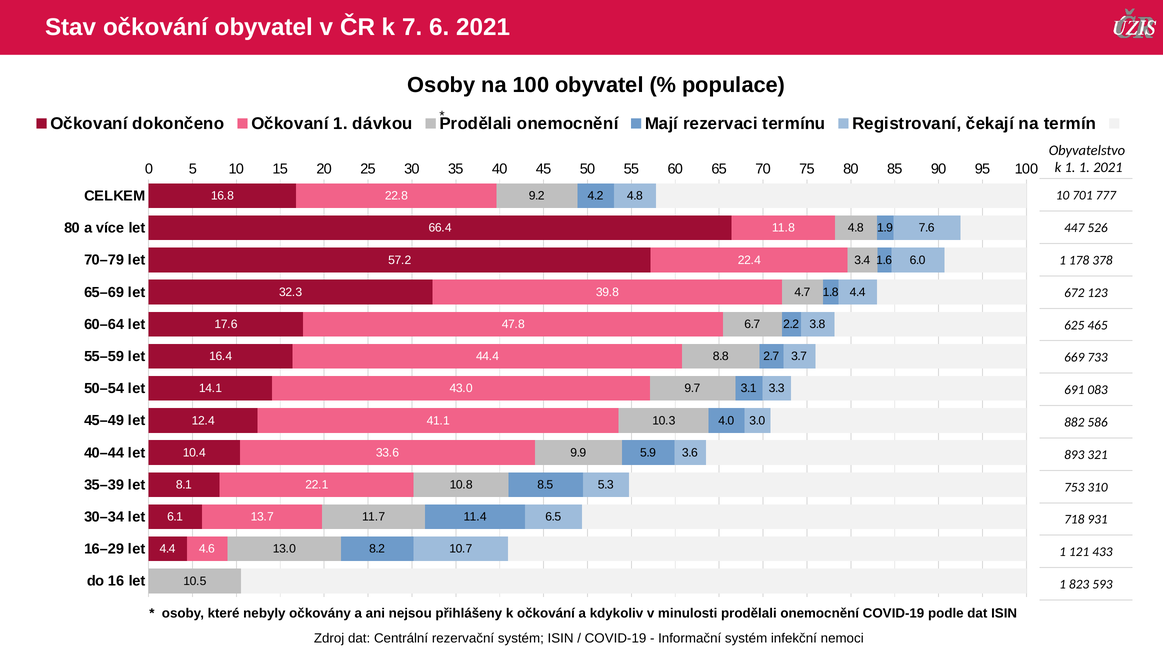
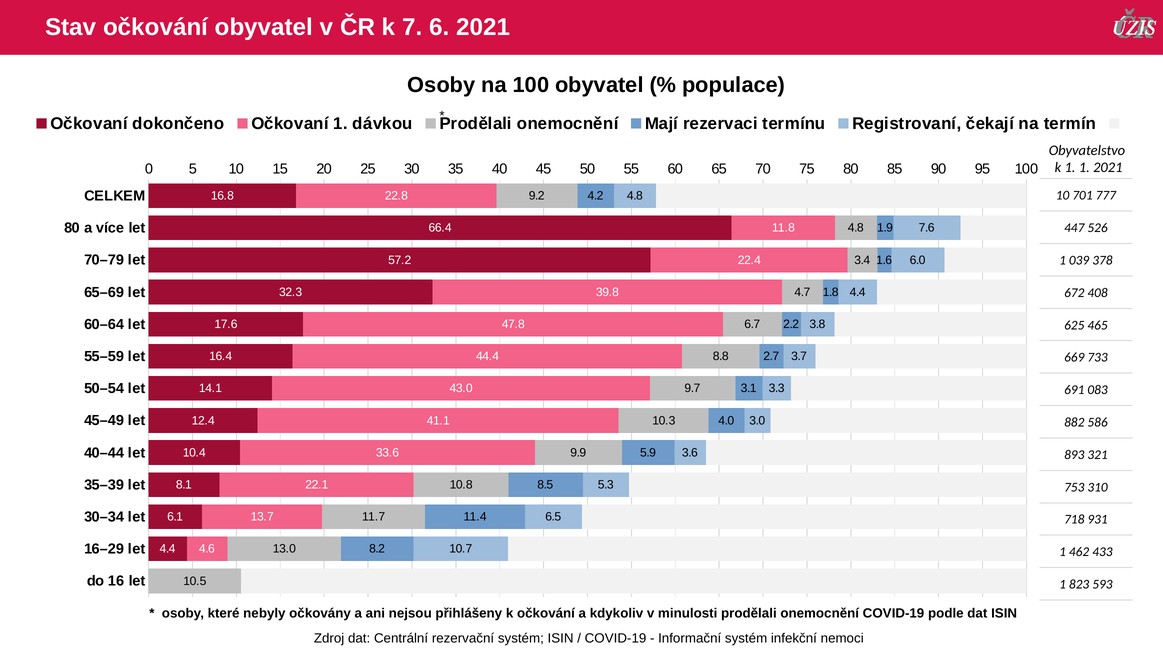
178: 178 -> 039 (1079, 260)
123: 123 -> 408 (1098, 293)
121: 121 -> 462 (1079, 552)
